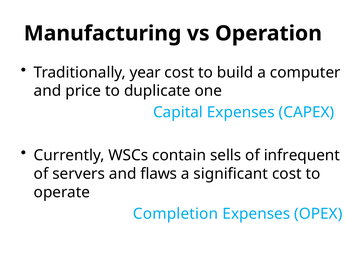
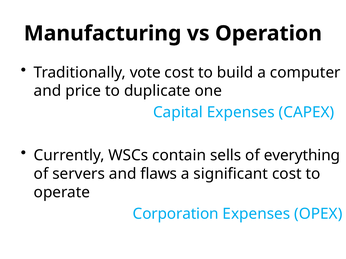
year: year -> vote (145, 73)
infrequent: infrequent -> everything (302, 156)
Completion: Completion -> Corporation (176, 214)
